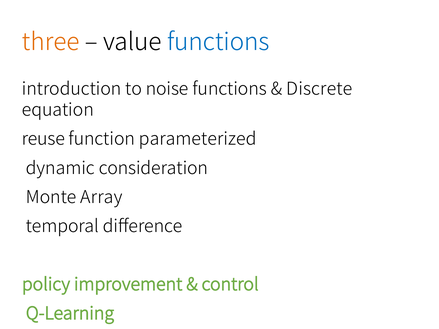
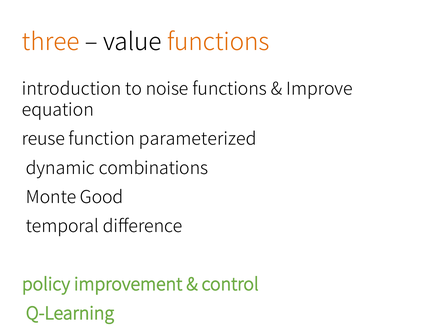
functions colour: blue -> orange (218, 42)
Discrete: Discrete -> Improve (319, 89)
consideration: consideration -> combinations (153, 168)
Array: Array -> Good (101, 197)
